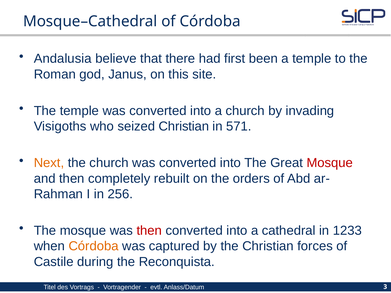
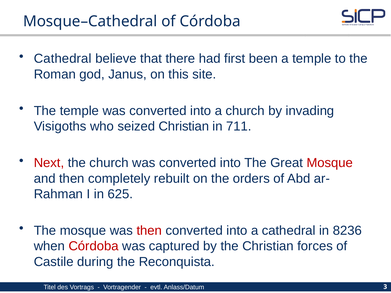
Andalusia: Andalusia -> Cathedral (63, 59)
571: 571 -> 711 (239, 127)
Next colour: orange -> red (49, 163)
256: 256 -> 625 (120, 194)
1233: 1233 -> 8236 (347, 231)
Córdoba colour: orange -> red (94, 246)
